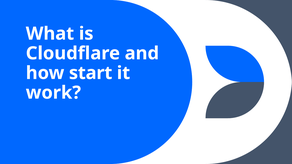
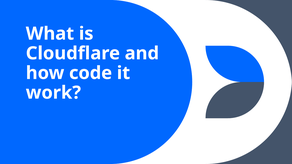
start: start -> code (91, 73)
